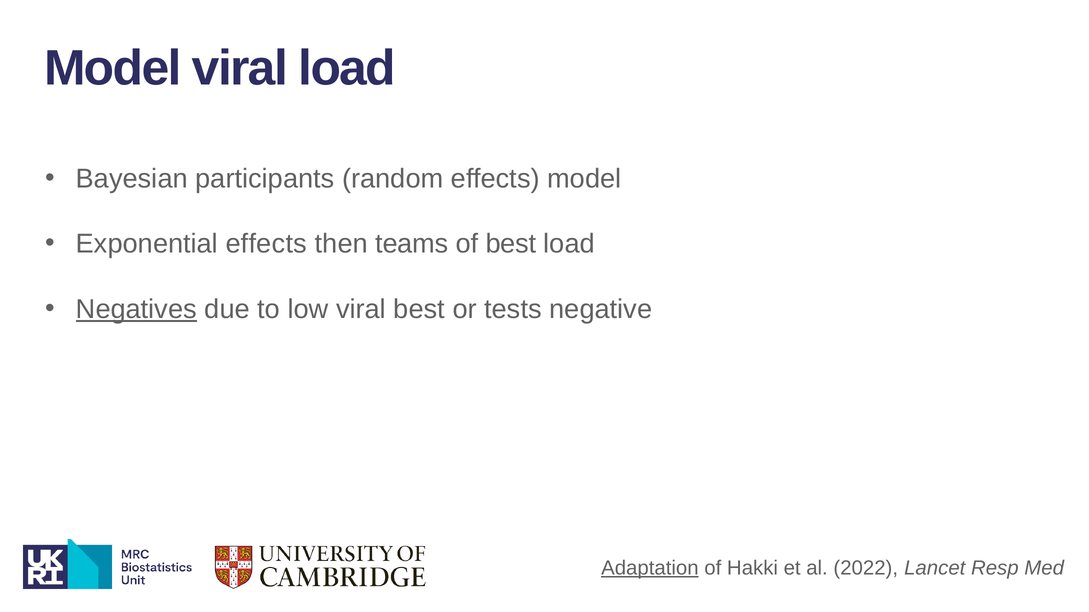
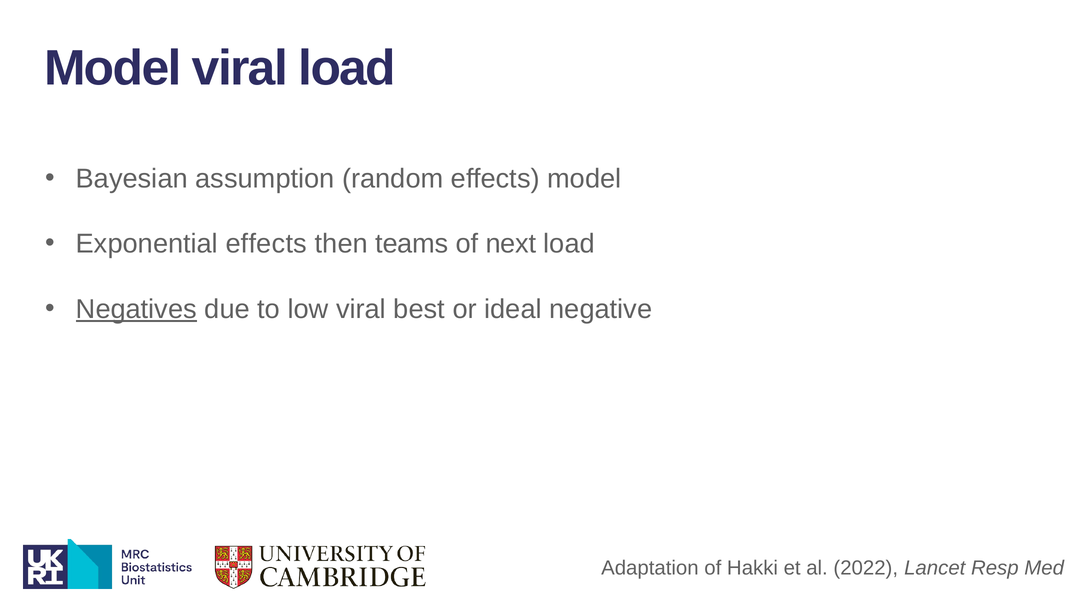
participants: participants -> assumption (265, 179)
of best: best -> next (511, 244)
tests: tests -> ideal (513, 310)
Adaptation underline: present -> none (650, 568)
